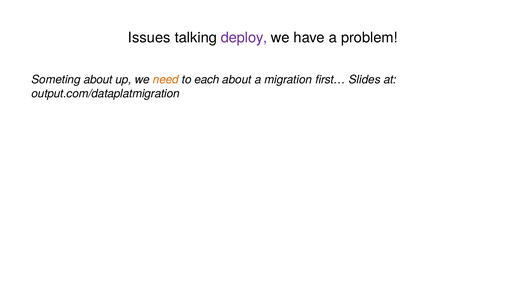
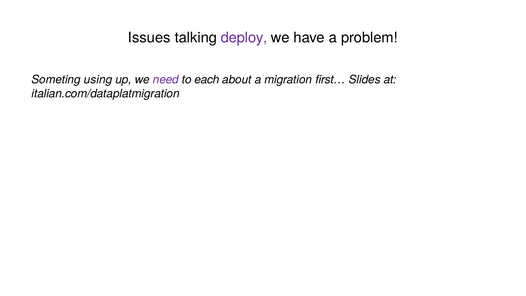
Someting about: about -> using (98, 79)
need colour: orange -> purple (166, 79)
output.com/dataplatmigration: output.com/dataplatmigration -> italian.com/dataplatmigration (106, 94)
